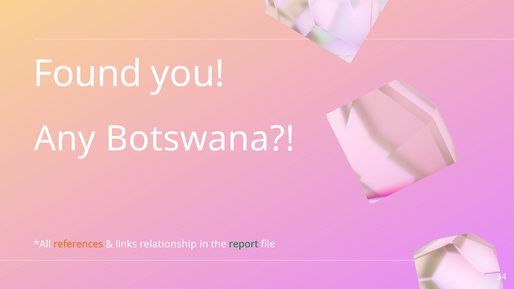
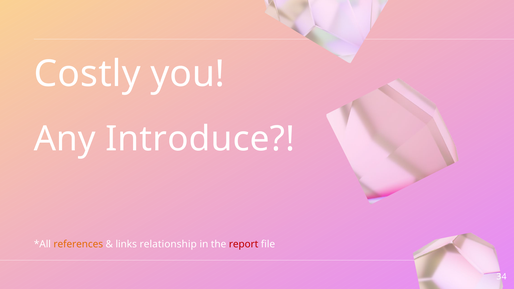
Found: Found -> Costly (87, 74)
Botswana: Botswana -> Introduce (200, 139)
report colour: green -> red (244, 244)
